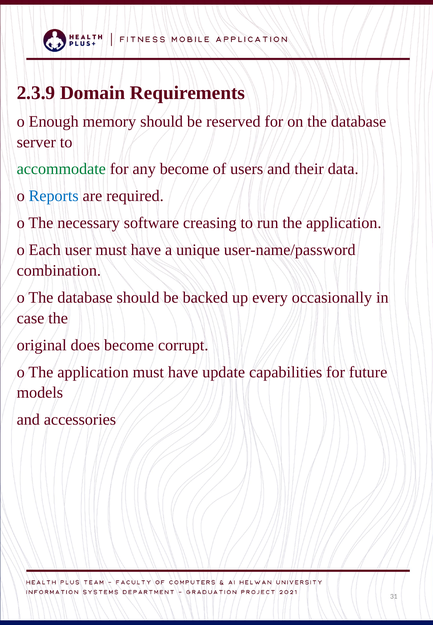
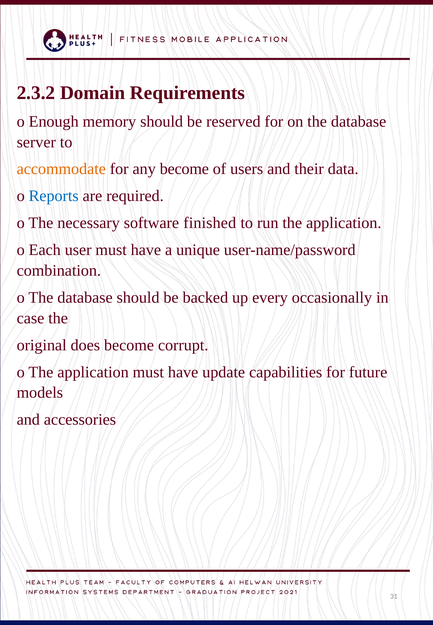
2.3.9: 2.3.9 -> 2.3.2 (36, 93)
accommodate colour: green -> orange (61, 169)
creasing: creasing -> finished (210, 223)
